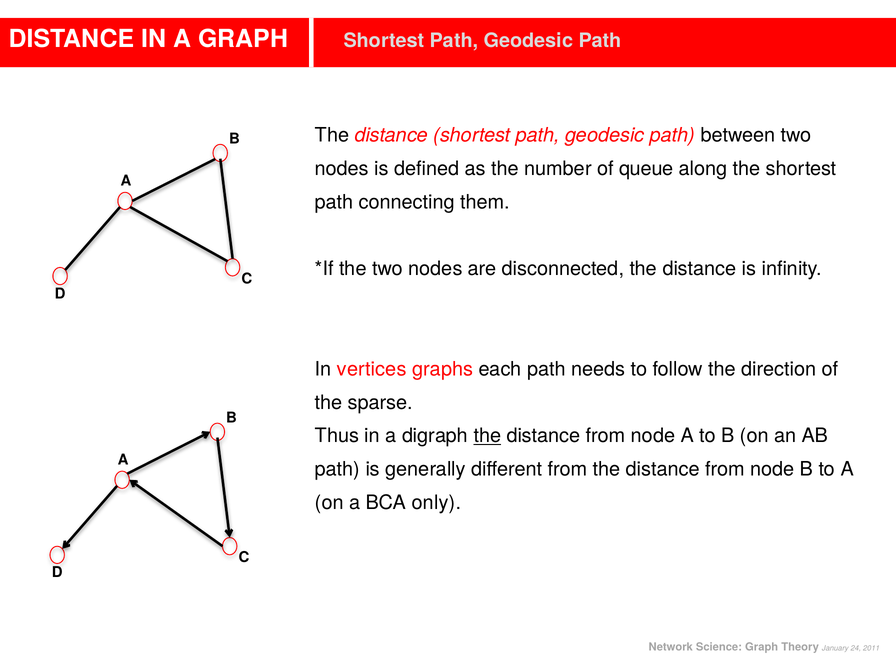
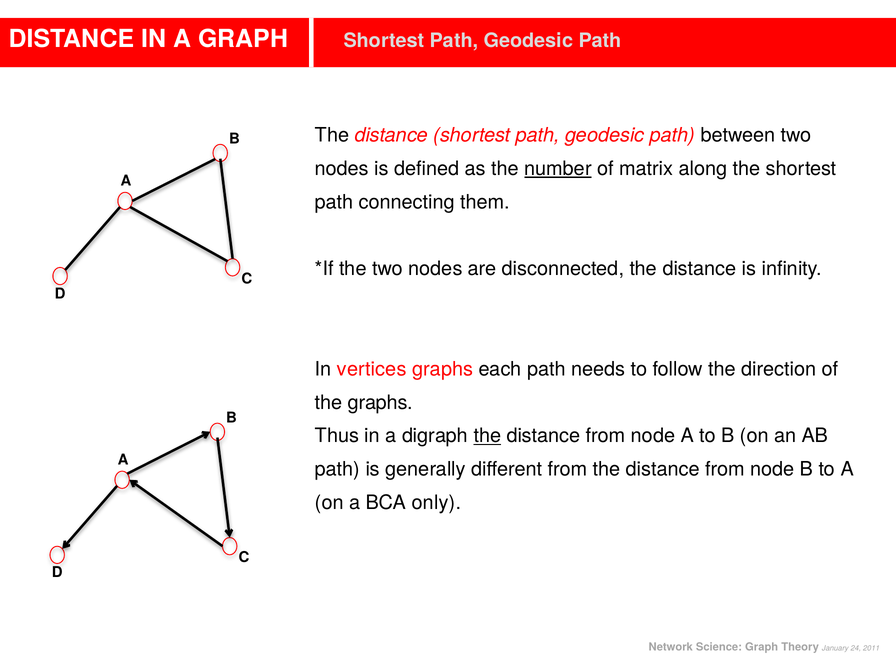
number underline: none -> present (558, 169)
queue: queue -> matrix (646, 169)
the sparse: sparse -> graphs (380, 402)
